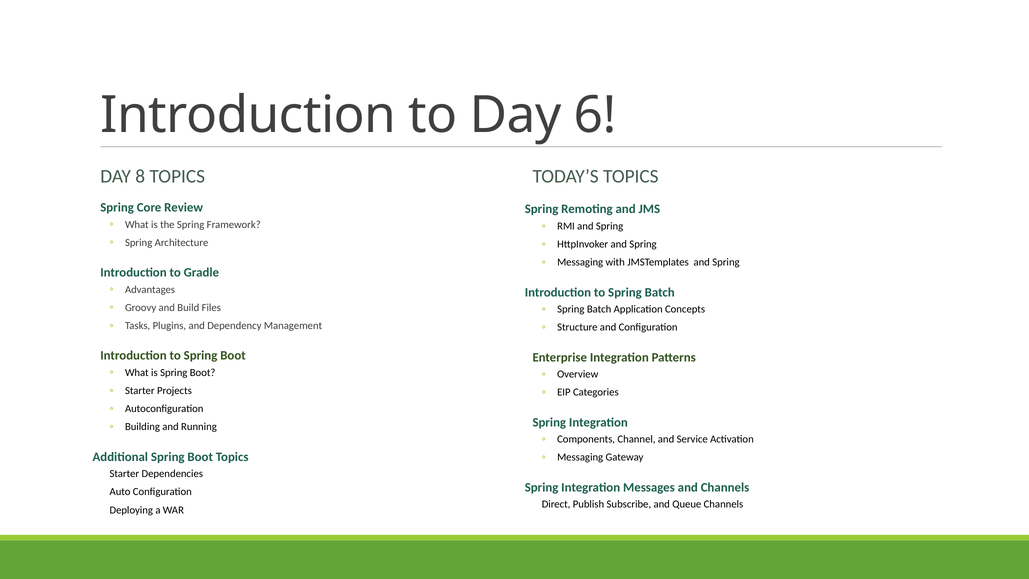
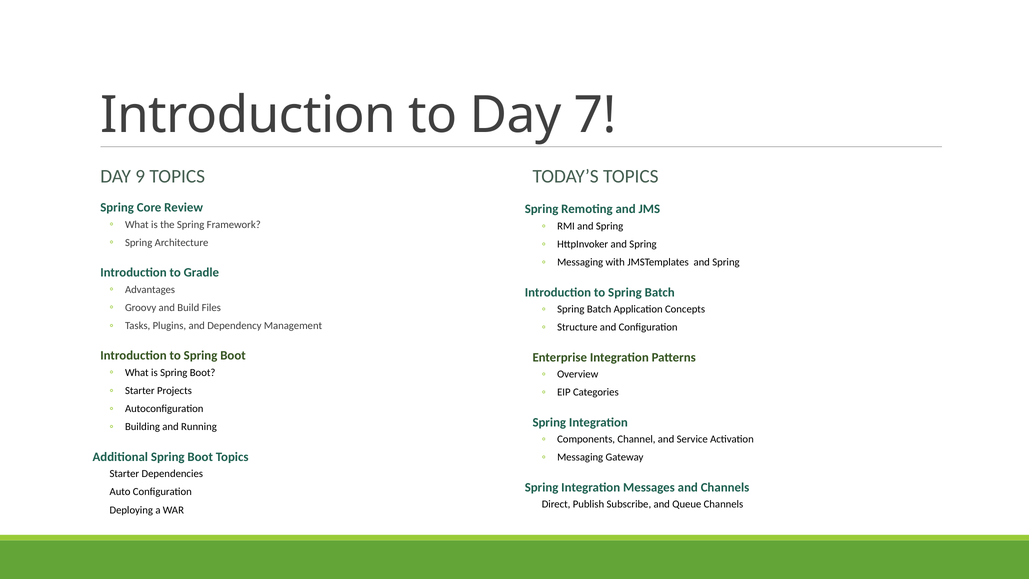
6: 6 -> 7 (595, 115)
8: 8 -> 9 (140, 176)
